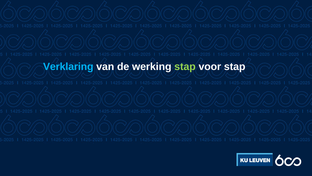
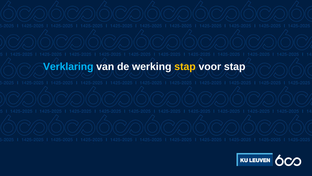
stap colour: light green -> yellow (185, 66)
